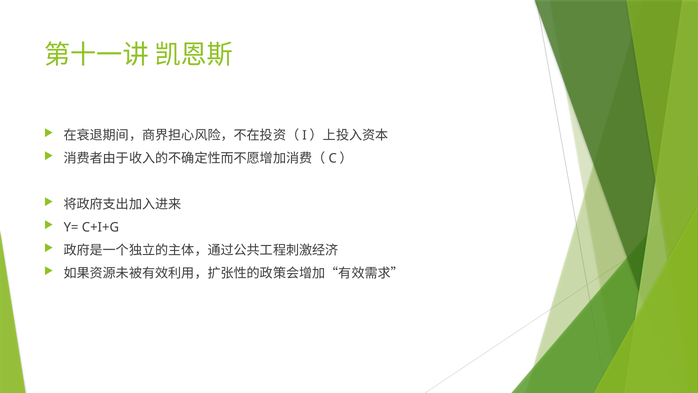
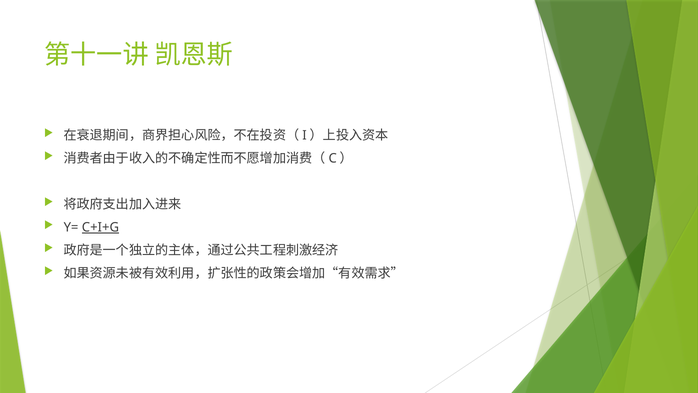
C+I+G underline: none -> present (100, 227)
